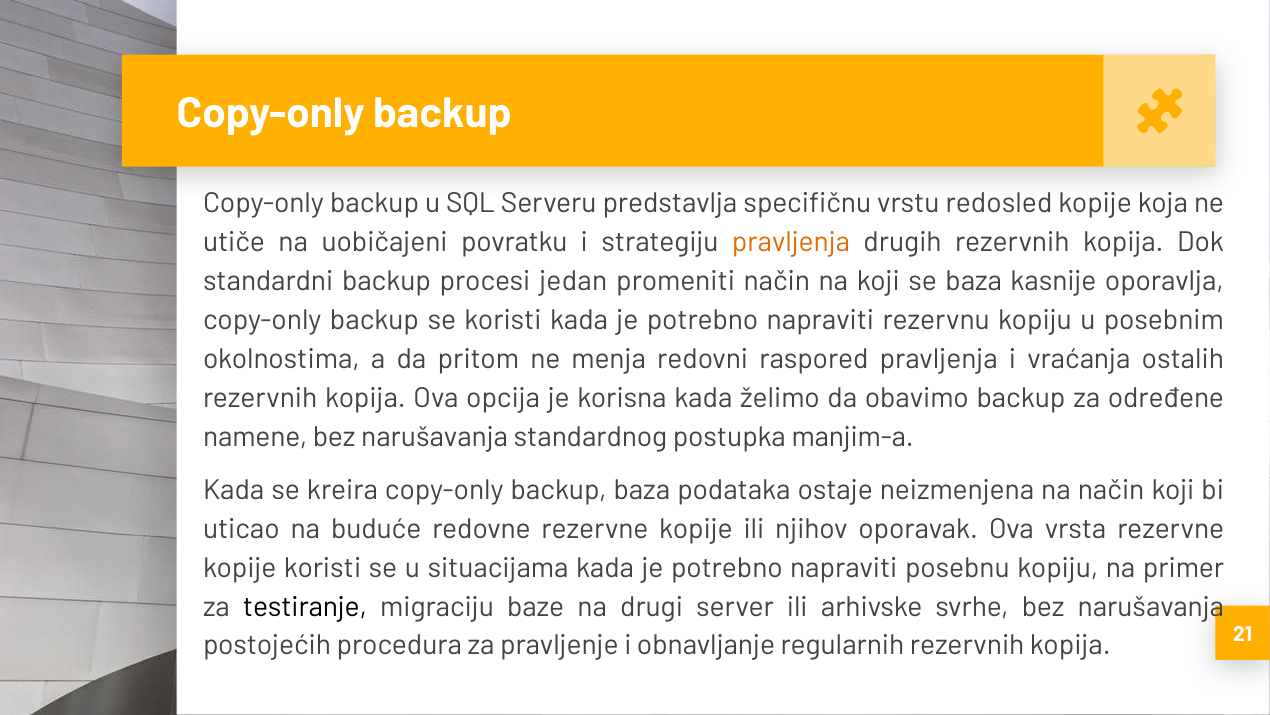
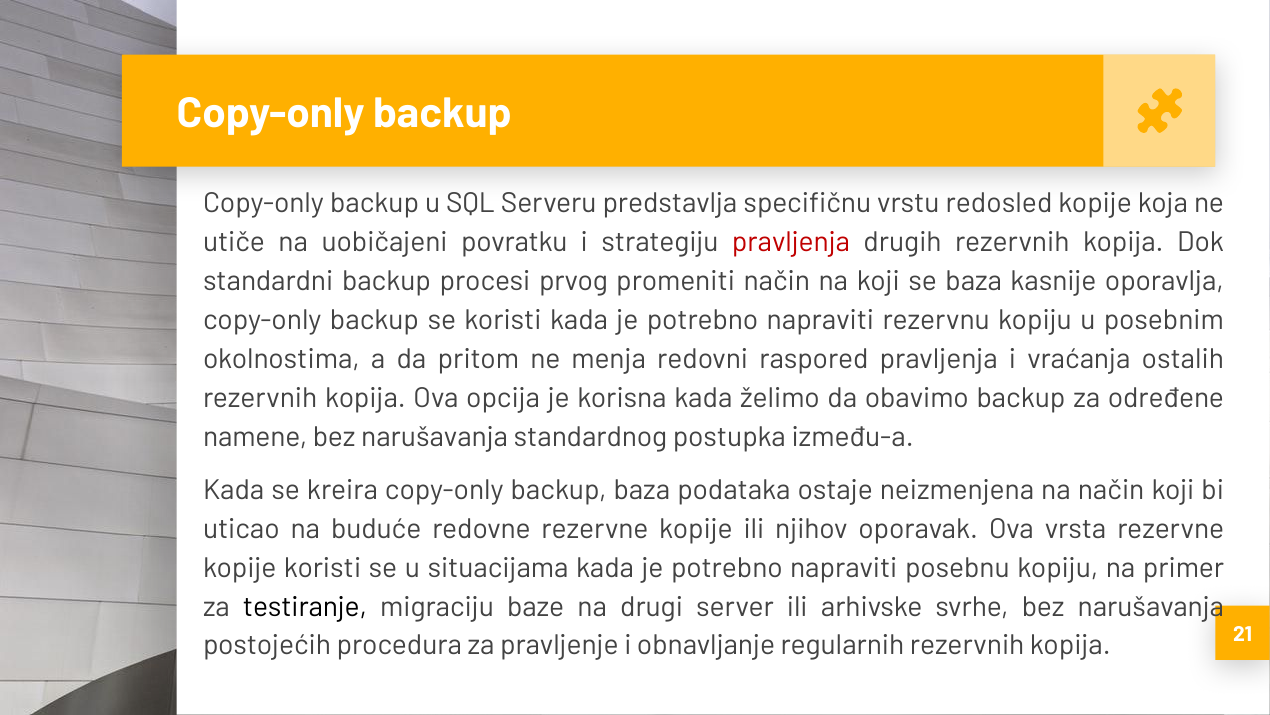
pravljenja colour: orange -> red (791, 242)
jedan: jedan -> prvog (574, 281)
manjim-a: manjim-a -> između-a (853, 436)
